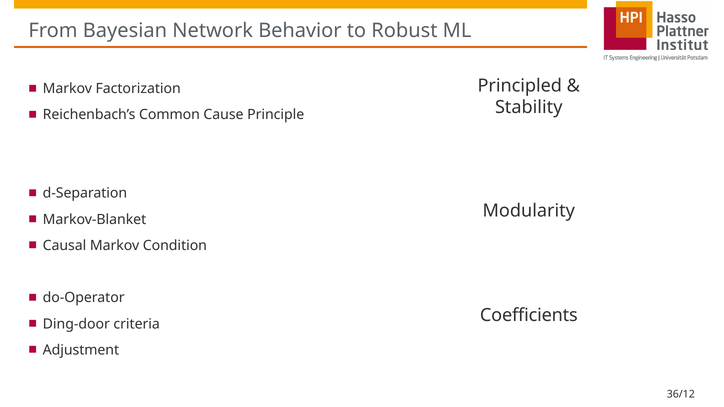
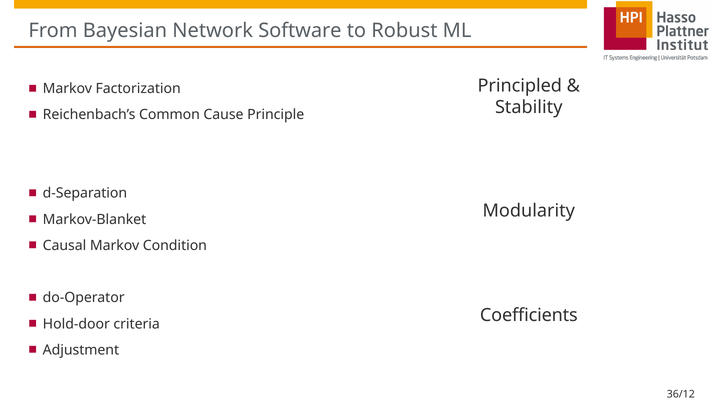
Behavior: Behavior -> Software (300, 31)
Ding-door: Ding-door -> Hold-door (76, 324)
